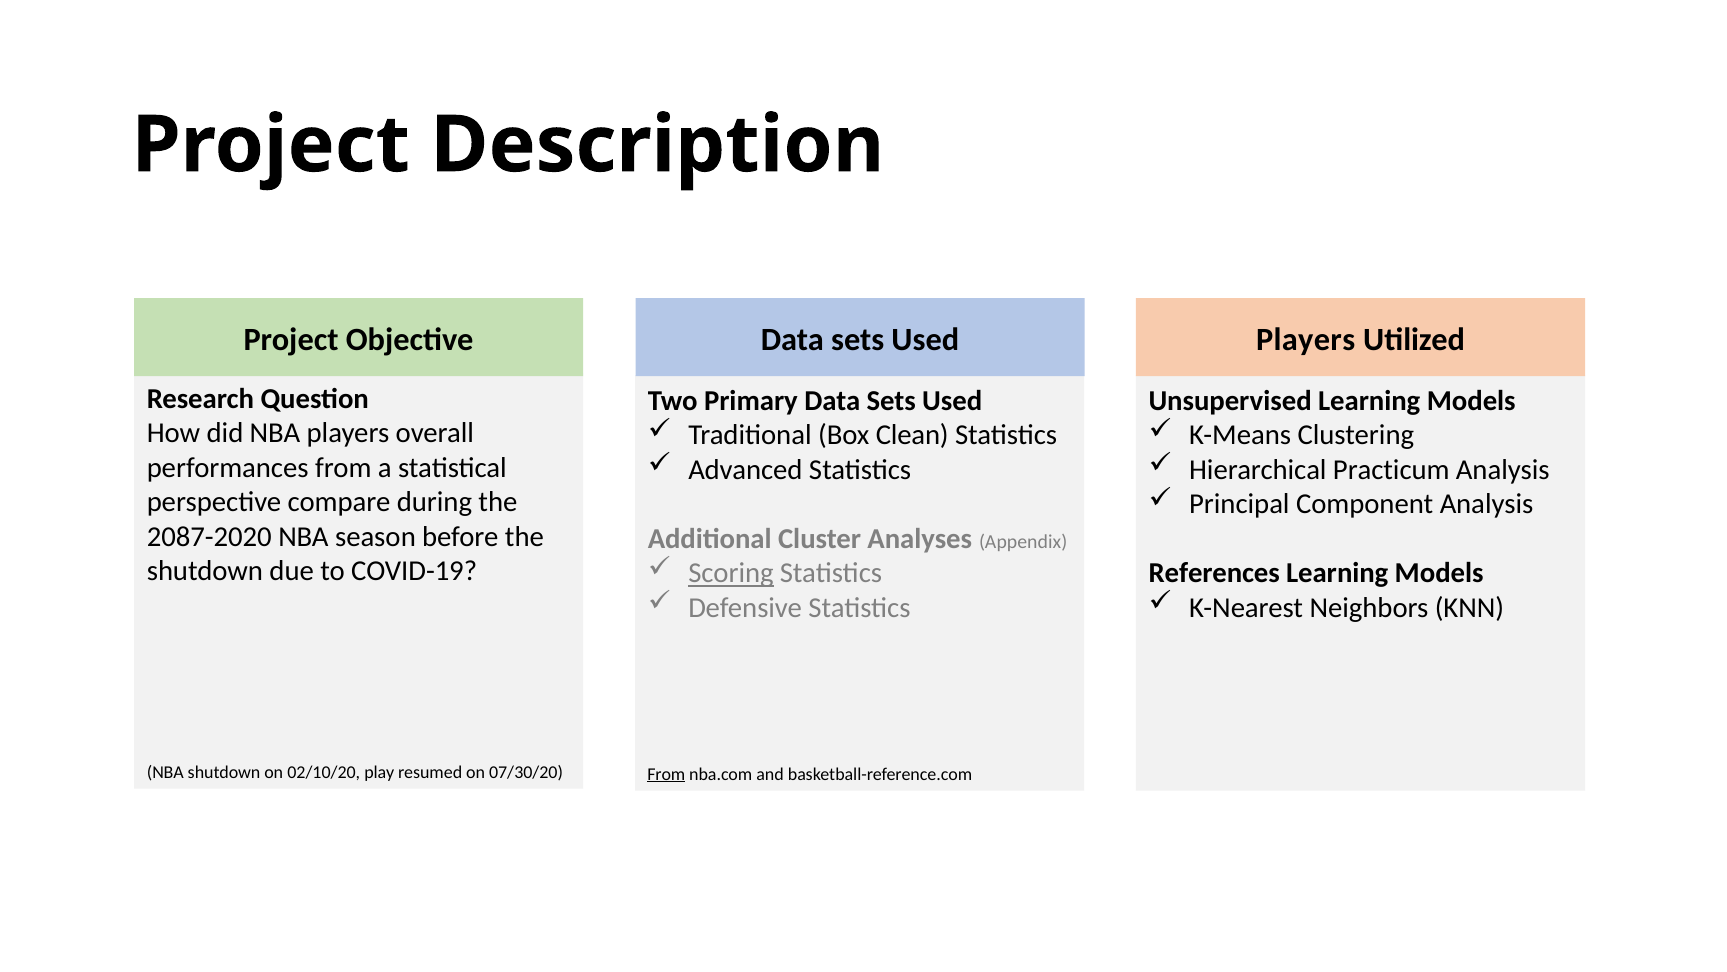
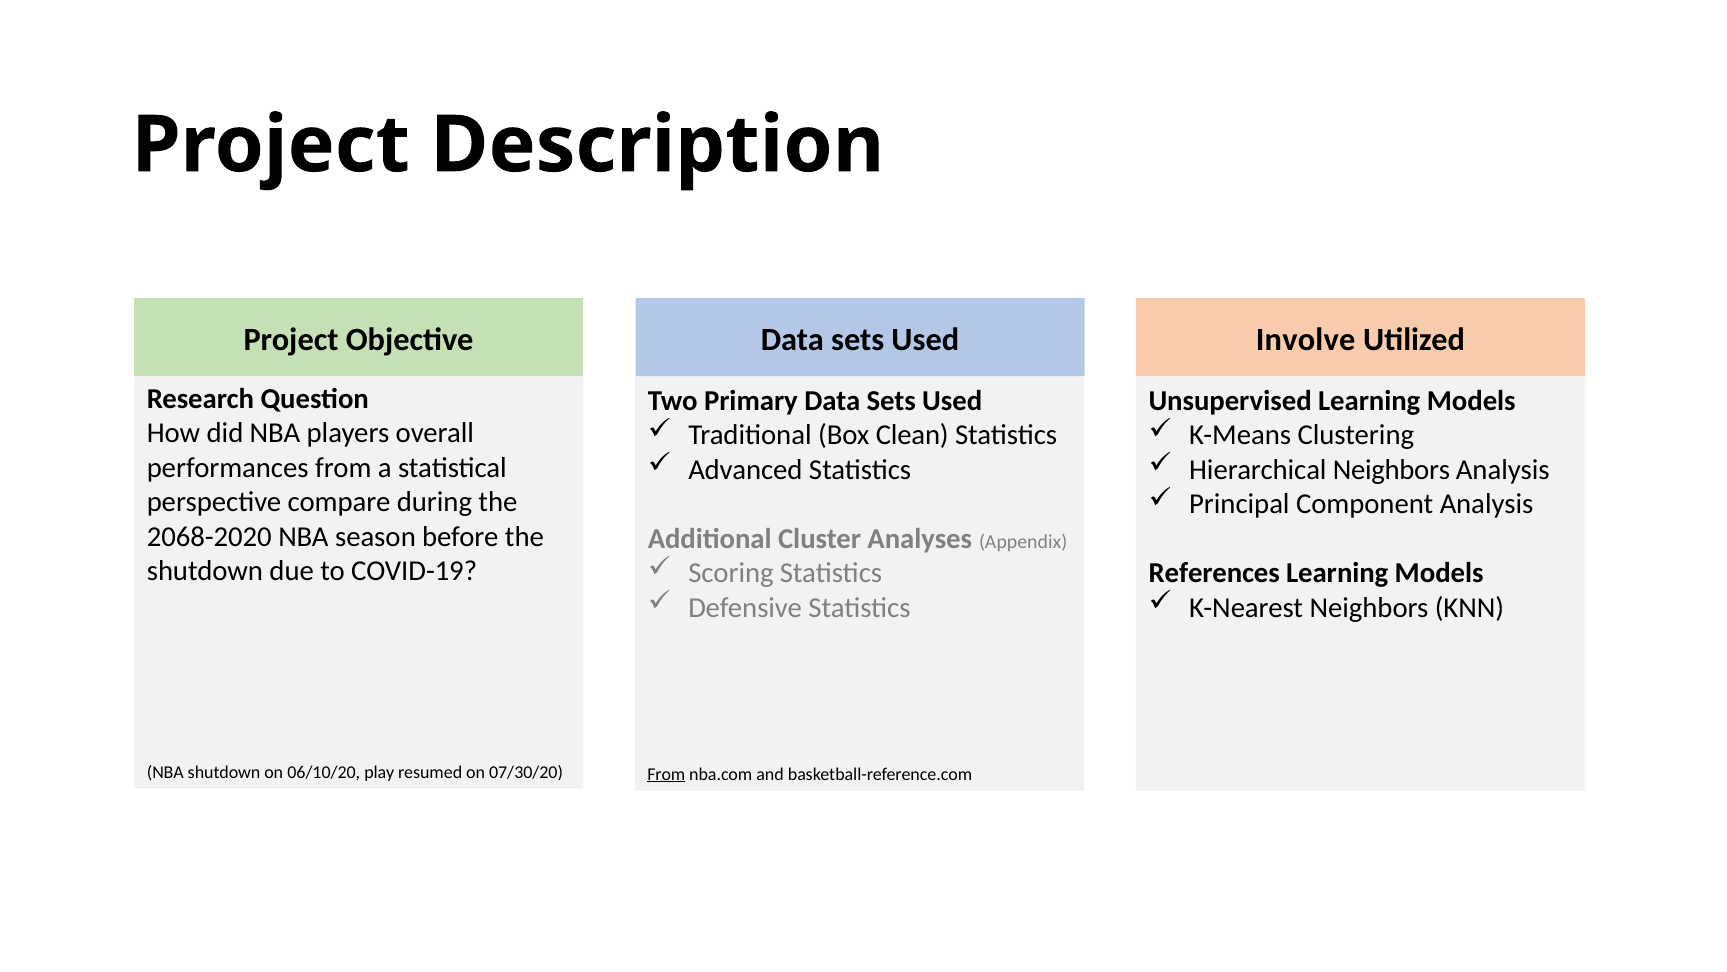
Used Players: Players -> Involve (1306, 339)
Hierarchical Practicum: Practicum -> Neighbors (1391, 470)
2087-2020: 2087-2020 -> 2068-2020 (209, 537)
Scoring underline: present -> none (731, 573)
02/10/20: 02/10/20 -> 06/10/20 (324, 772)
